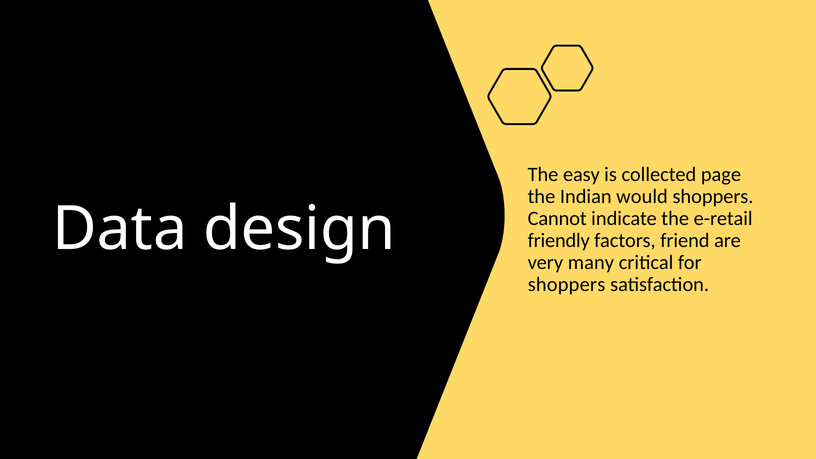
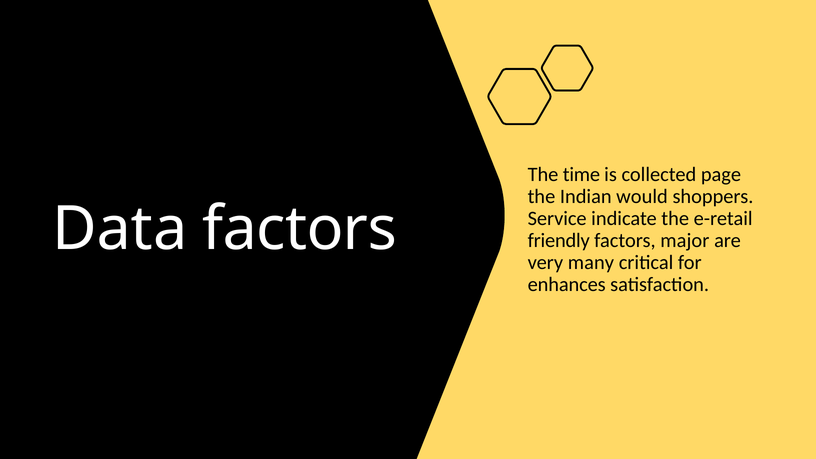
easy: easy -> time (581, 174)
Cannot: Cannot -> Service (557, 218)
Data design: design -> factors (300, 229)
friend: friend -> major (685, 240)
shoppers: shoppers -> enhances (567, 284)
